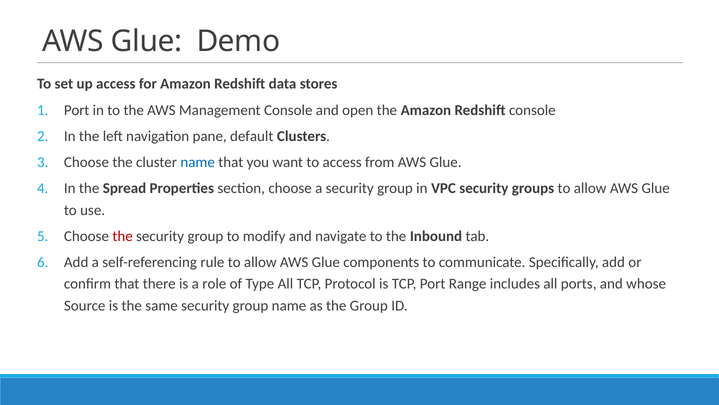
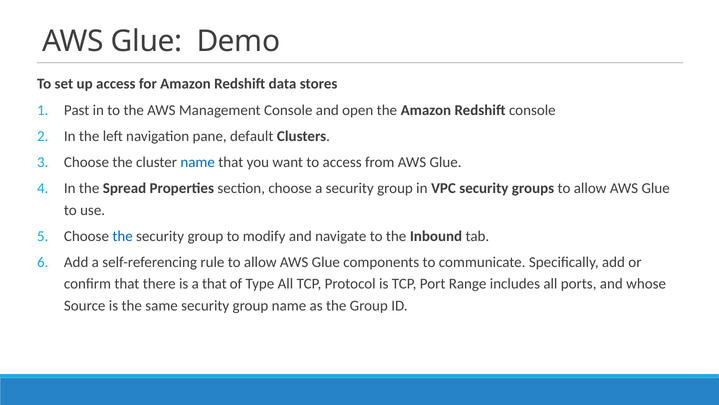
Port: Port -> Past (77, 110)
the colour: red -> blue (123, 236)
a role: role -> that (214, 284)
